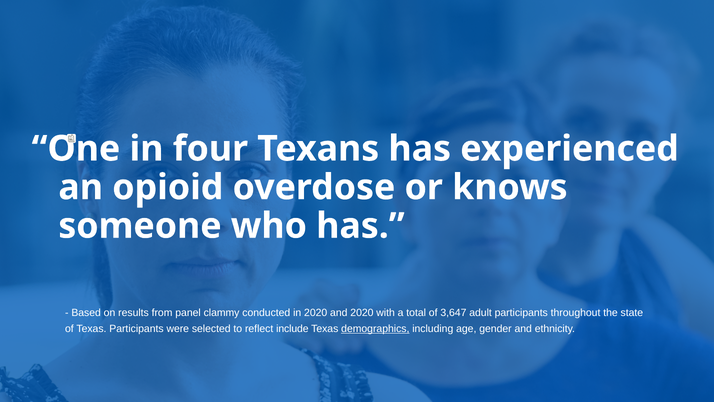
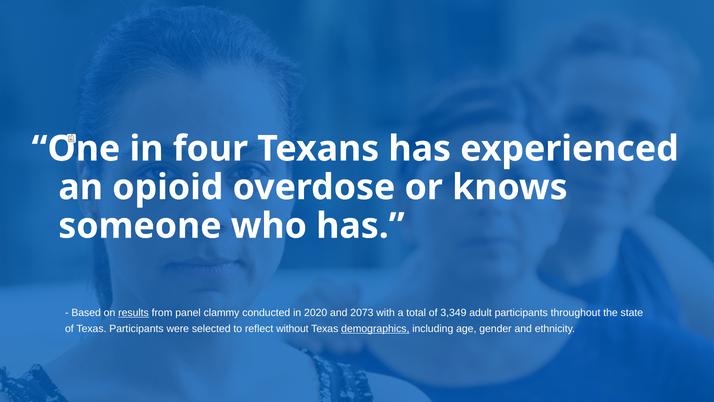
results underline: none -> present (133, 313)
and 2020: 2020 -> 2073 (362, 313)
3,647: 3,647 -> 3,349 (453, 313)
include: include -> without (292, 328)
